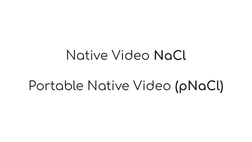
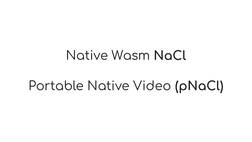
Video: Video -> Wasm (131, 56)
